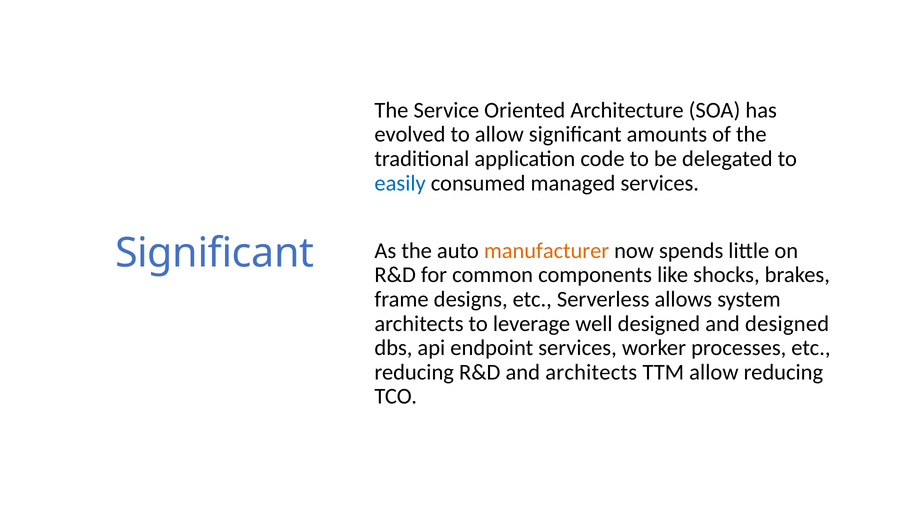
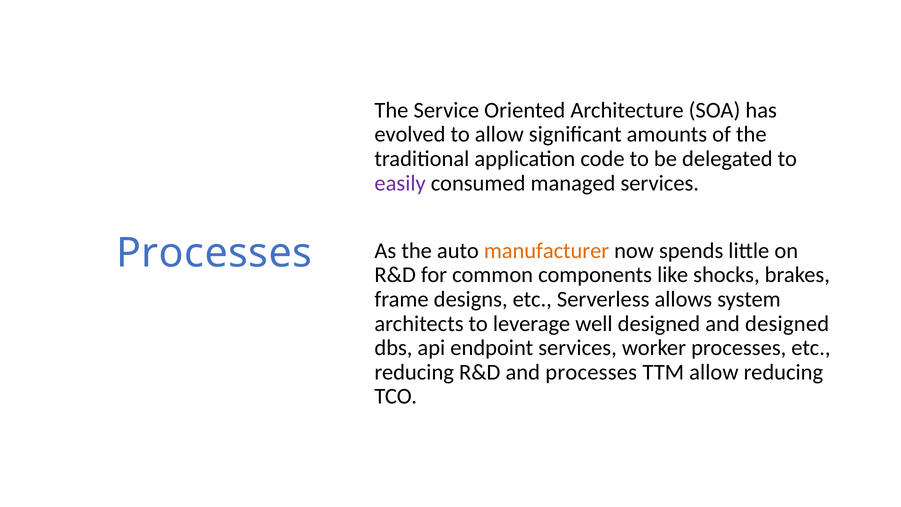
easily colour: blue -> purple (400, 183)
Significant: Significant -> Processes (214, 253)
and architects: architects -> processes (591, 372)
